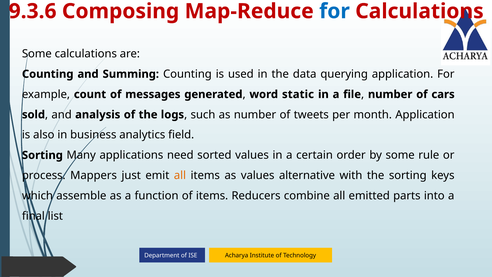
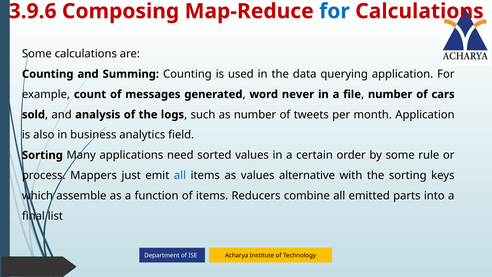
9.3.6: 9.3.6 -> 3.9.6 (33, 11)
static: static -> never (298, 94)
all colour: orange -> blue (180, 175)
